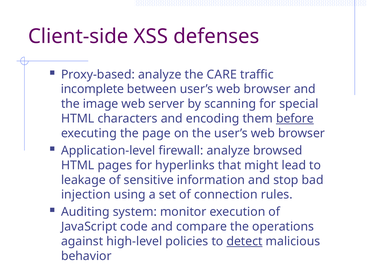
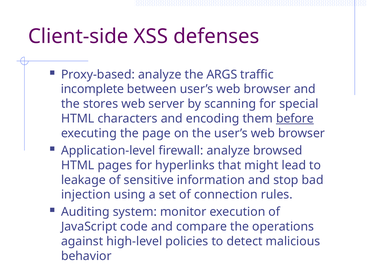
CARE: CARE -> ARGS (222, 74)
image: image -> stores (101, 104)
detect underline: present -> none (245, 241)
